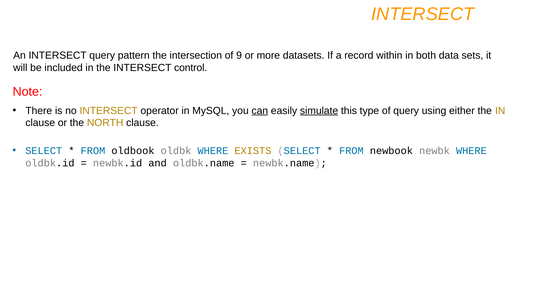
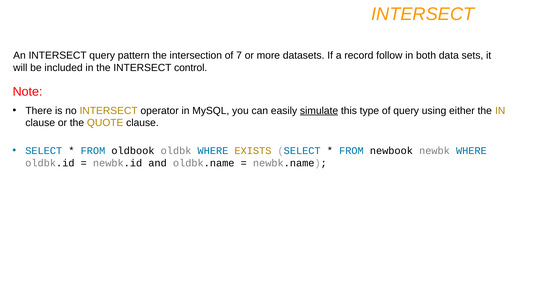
9: 9 -> 7 (239, 55)
within: within -> follow (389, 55)
can underline: present -> none (260, 110)
NORTH: NORTH -> QUOTE (105, 123)
